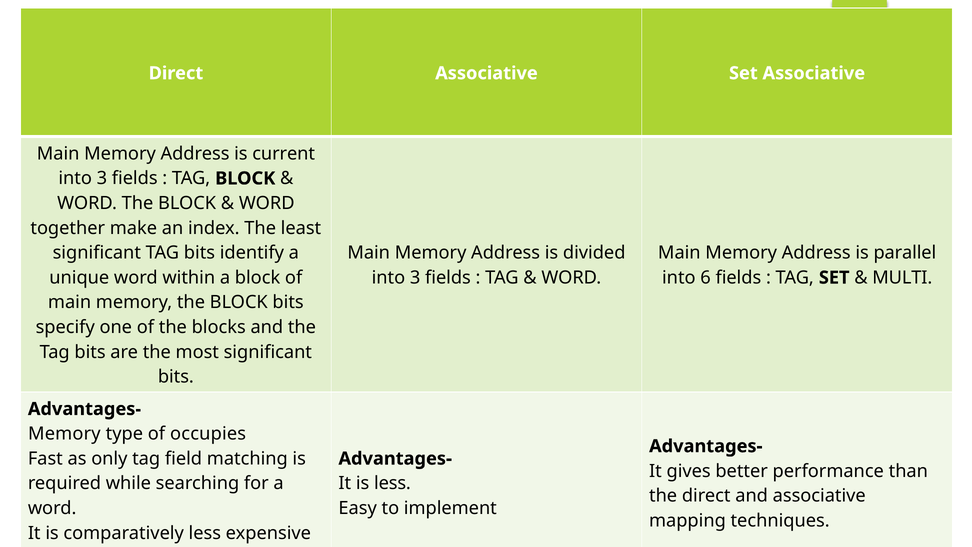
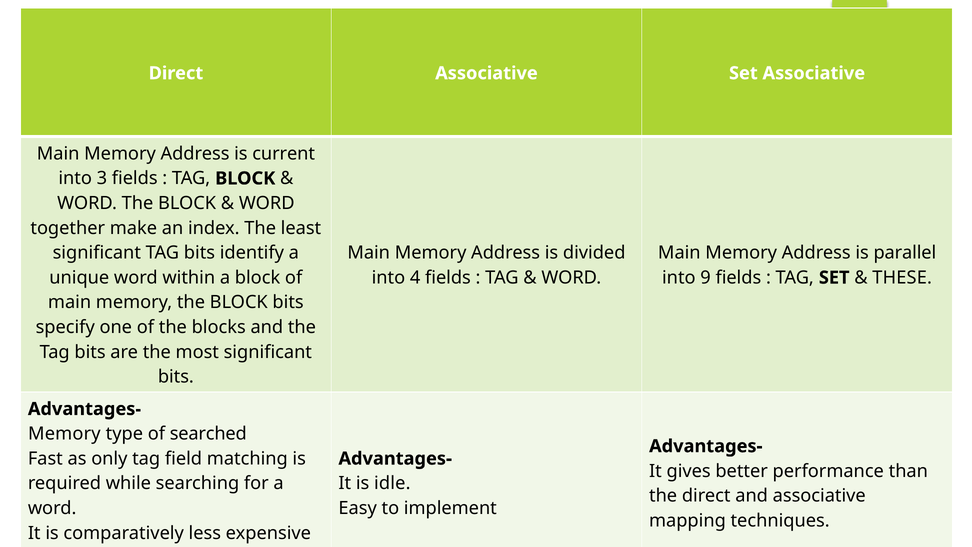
3: 3 -> 4 (415, 278)
6: 6 -> 9 (706, 278)
MULTI: MULTI -> THESE (902, 278)
occupies: occupies -> searched (208, 434)
is less: less -> idle (392, 483)
